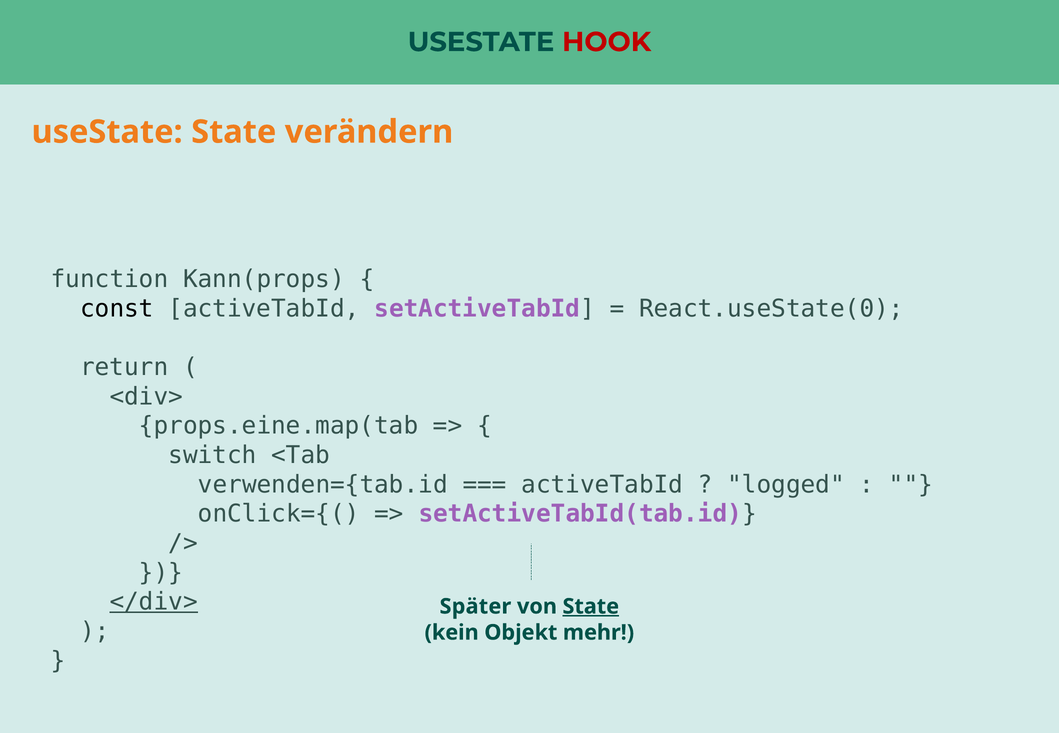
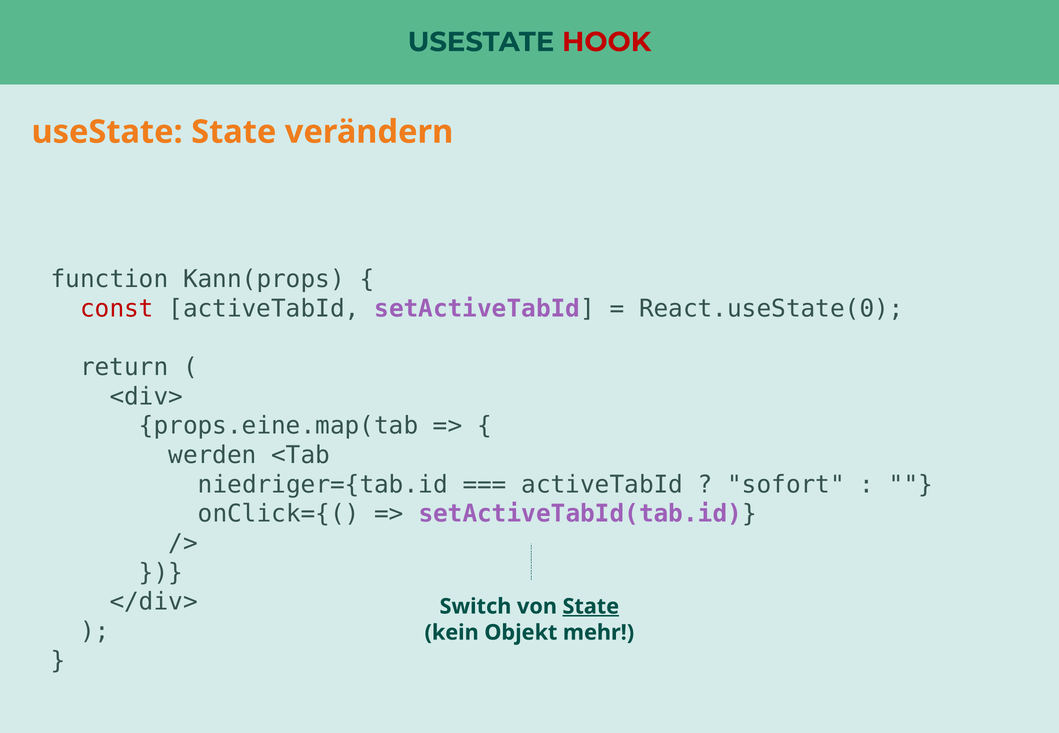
const colour: black -> red (117, 309)
switch: switch -> werden (212, 455)
verwenden={tab.id: verwenden={tab.id -> niedriger={tab.id (323, 485)
logged: logged -> sofort (786, 485)
</div> underline: present -> none (154, 602)
Später: Später -> Switch (475, 607)
